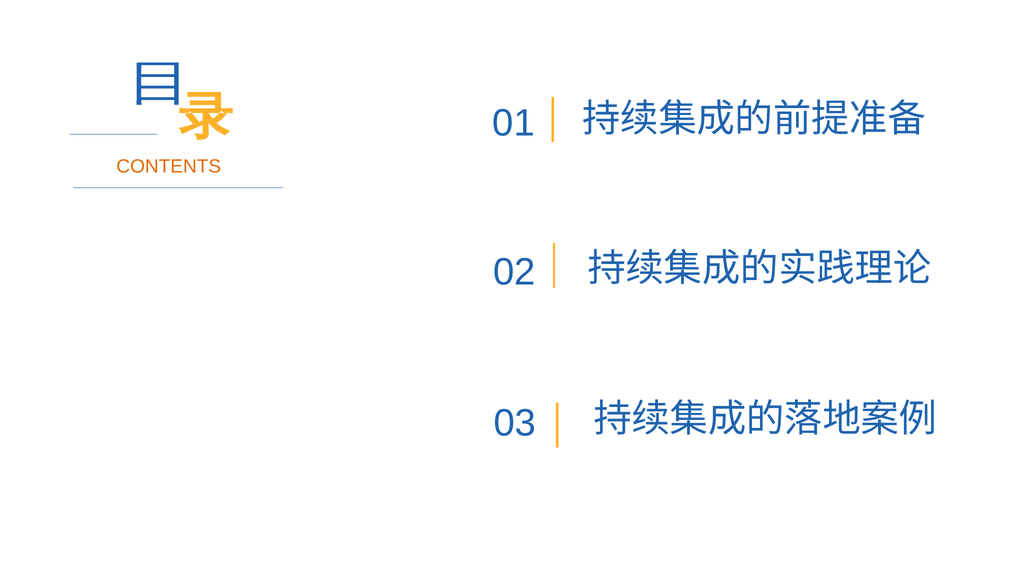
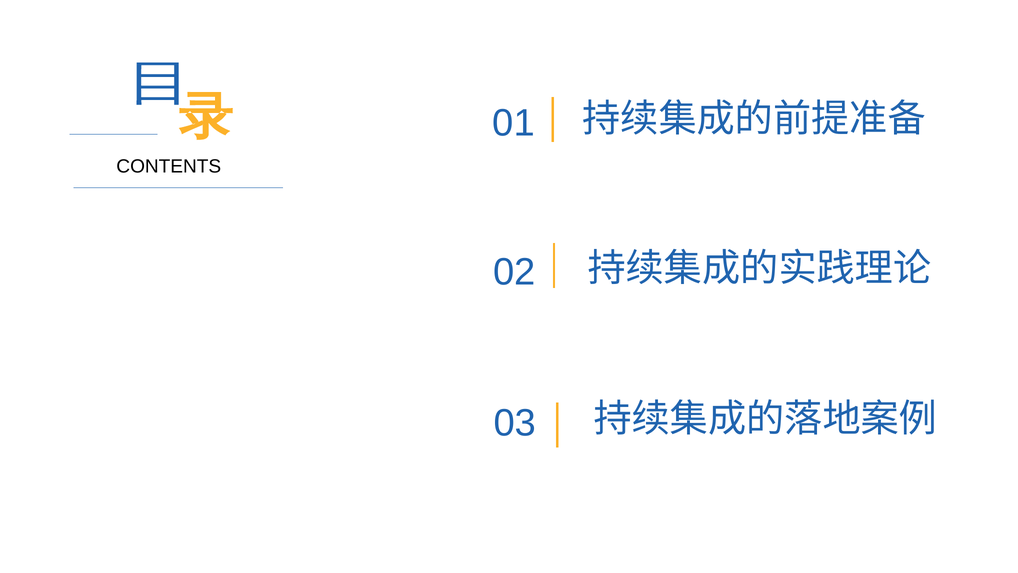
CONTENTS colour: orange -> black (169, 166)
